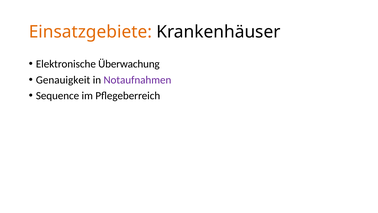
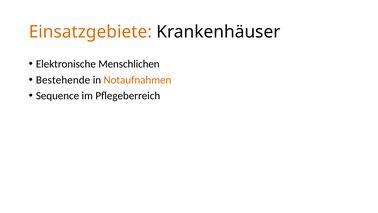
Überwachung: Überwachung -> Menschlichen (129, 64)
Genauigkeit: Genauigkeit -> Bestehende (63, 80)
Notaufnahmen colour: purple -> orange (137, 80)
